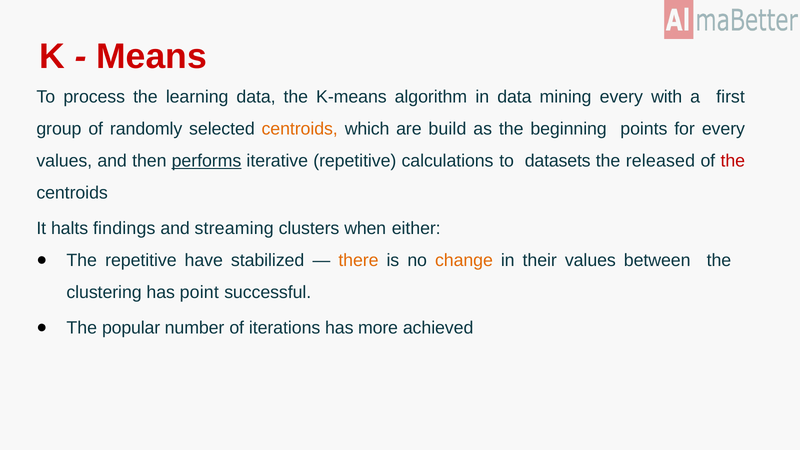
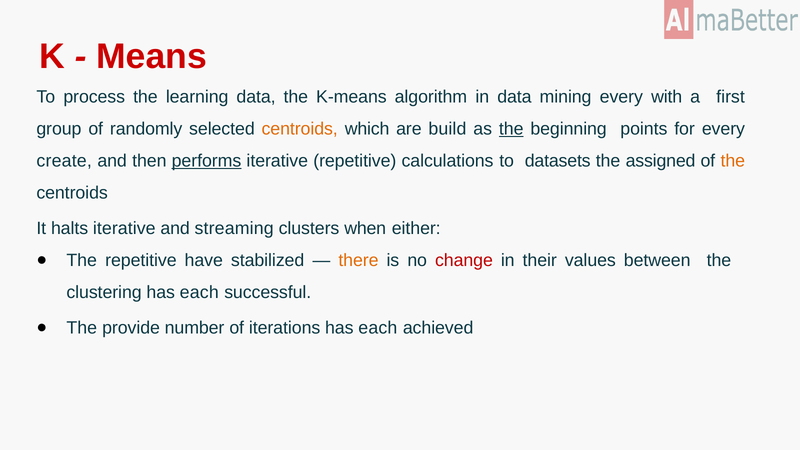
the underline: none -> present (511, 129)
values: values -> create (64, 161)
released: released -> assigned (661, 161)
the colour: red -> orange (733, 161)
halts findings: findings -> iterative (124, 229)
change colour: orange -> red (464, 261)
clustering has point: point -> each (199, 292)
popular: popular -> provide (131, 328)
iterations has more: more -> each (378, 328)
